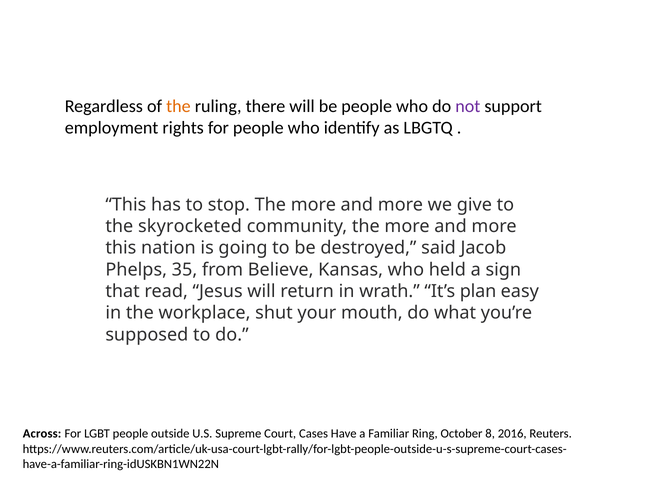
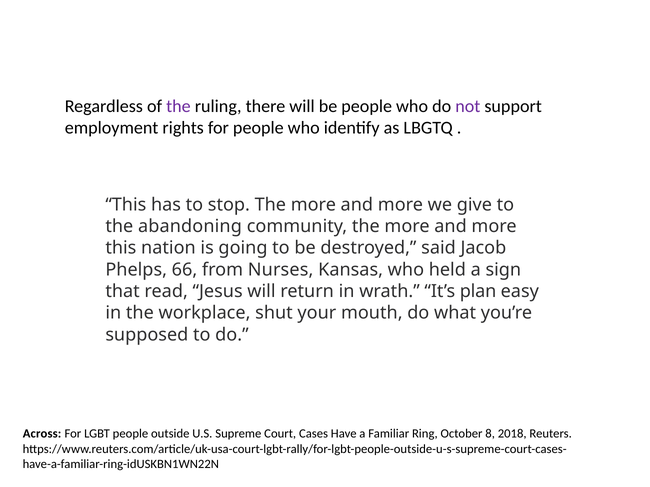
the colour: orange -> purple (178, 106)
skyrocketed: skyrocketed -> abandoning (190, 227)
35: 35 -> 66 (184, 270)
Believe: Believe -> Nurses (281, 270)
2016: 2016 -> 2018 (512, 434)
